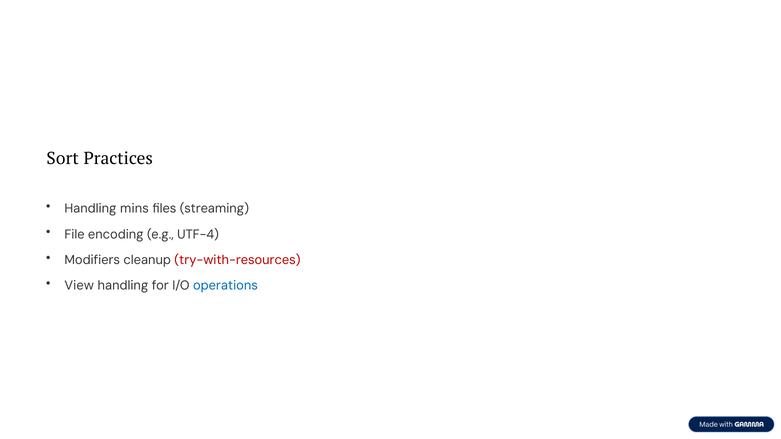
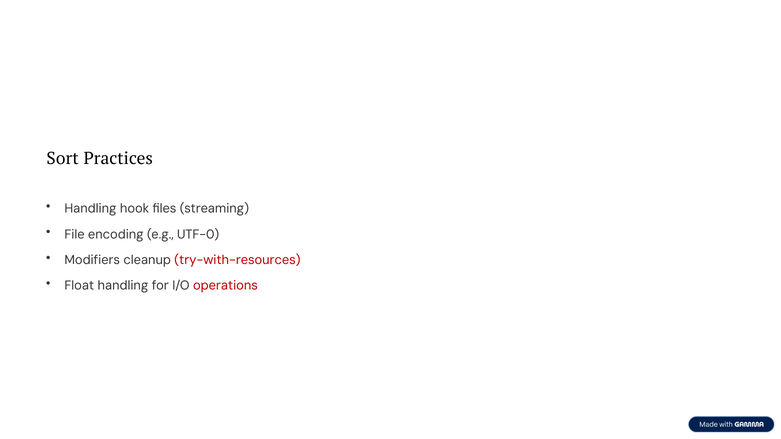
mins: mins -> hook (135, 209)
UTF-4: UTF-4 -> UTF-0 (198, 234)
View: View -> Float (79, 286)
operations colour: blue -> red (225, 286)
